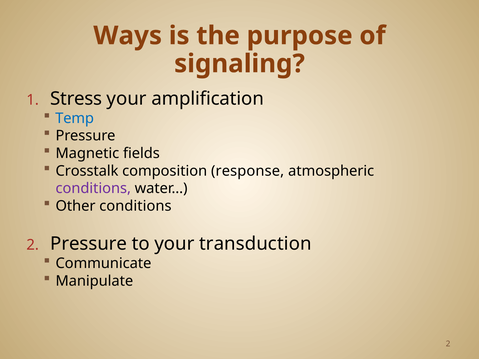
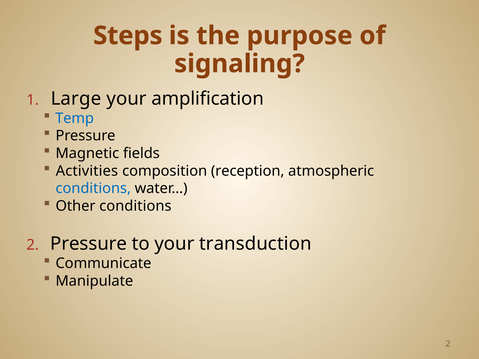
Ways: Ways -> Steps (128, 36)
Stress: Stress -> Large (76, 99)
Crosstalk: Crosstalk -> Activities (87, 171)
response: response -> reception (248, 171)
conditions colour: purple -> blue (93, 189)
